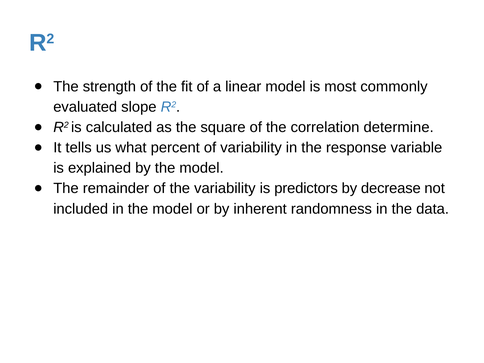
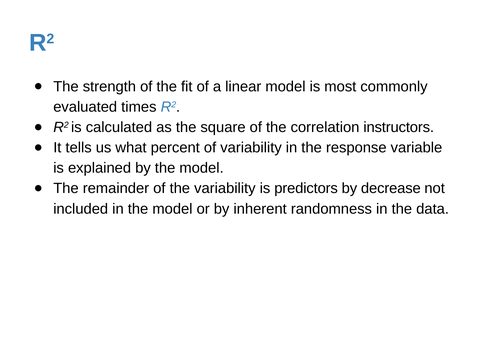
slope: slope -> times (139, 107)
determine: determine -> instructors (399, 127)
